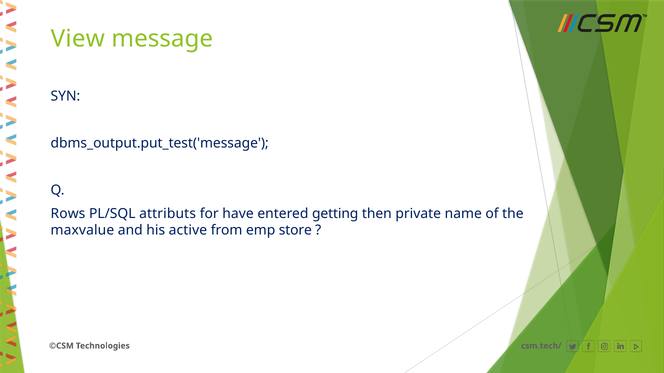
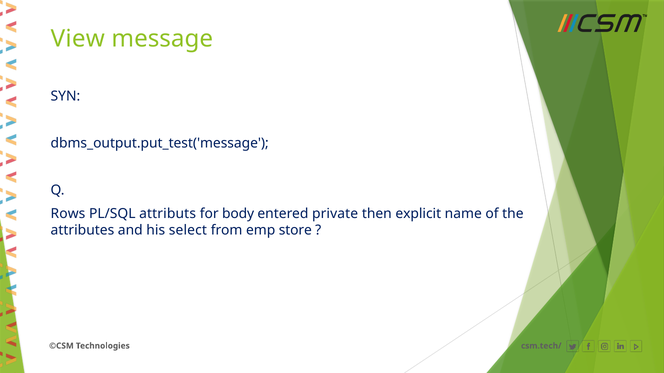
have: have -> body (238, 214)
getting: getting -> private (335, 214)
private: private -> explicit (418, 214)
maxvalue: maxvalue -> attributes (82, 230)
active: active -> select (188, 230)
